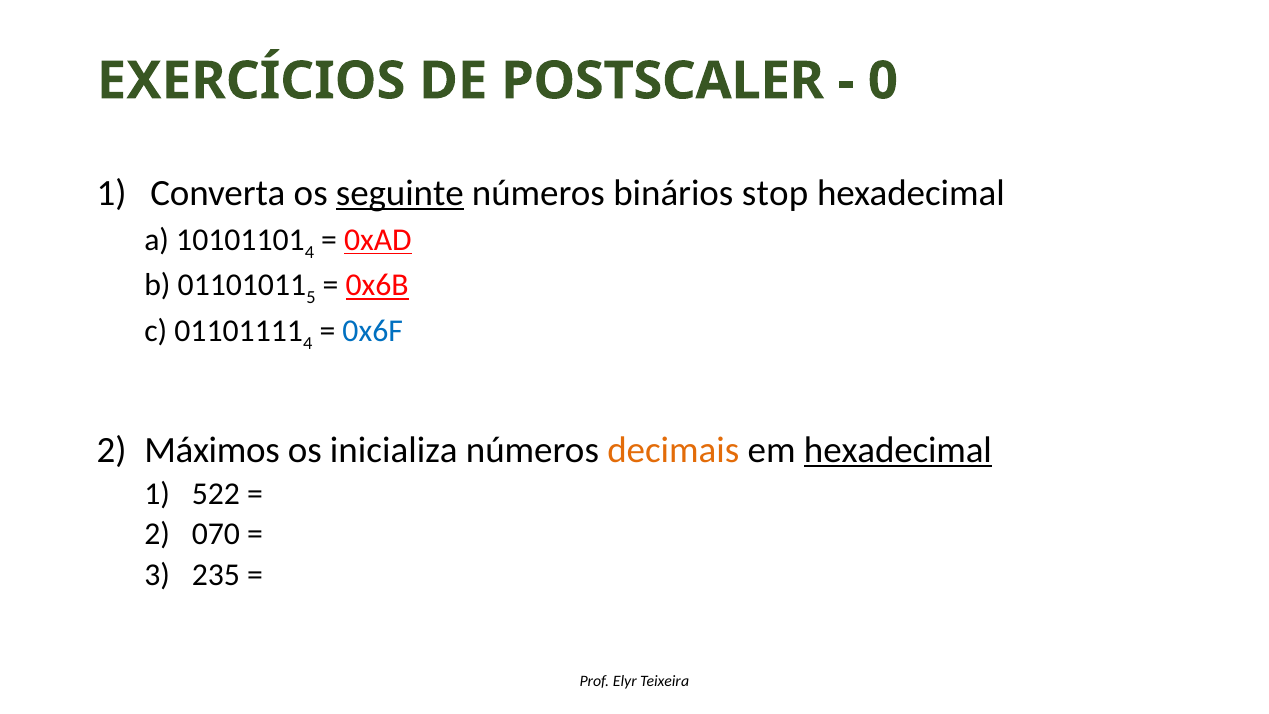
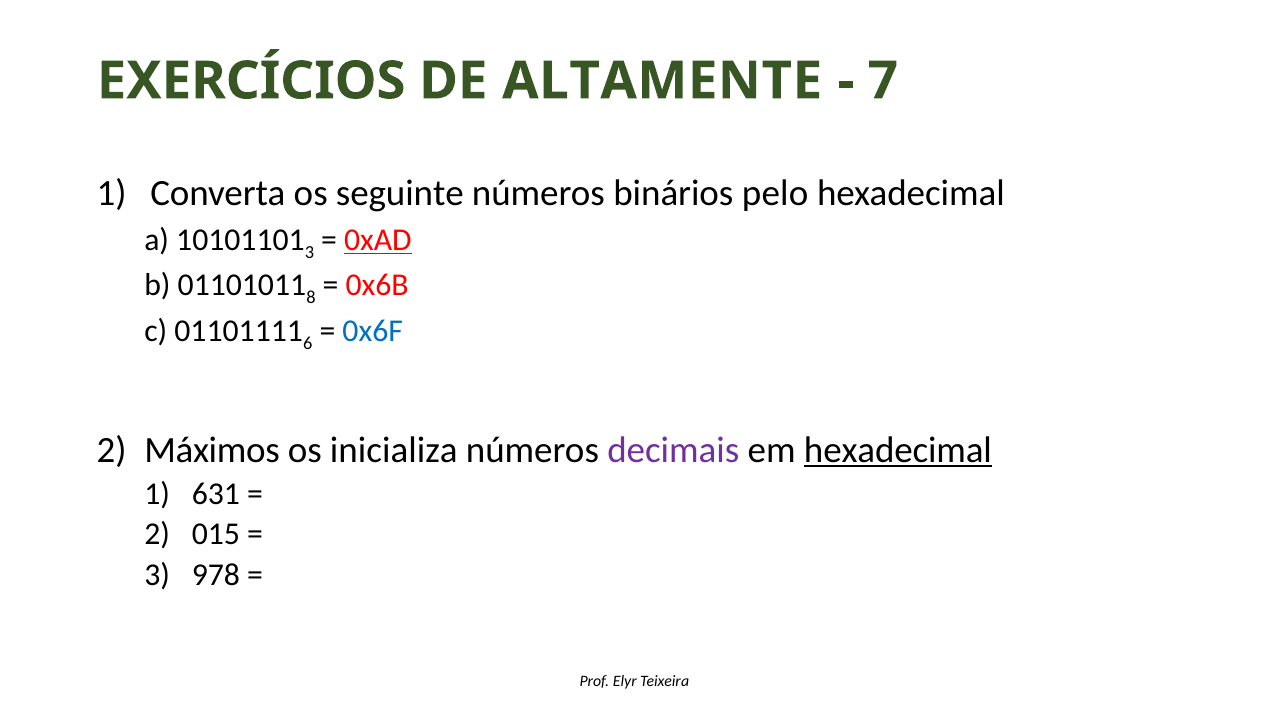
POSTSCALER: POSTSCALER -> ALTAMENTE (662, 81)
0: 0 -> 7 (883, 81)
seguinte underline: present -> none (400, 193)
stop: stop -> pelo (775, 193)
4: 4 -> 3 (309, 252)
5: 5 -> 8 (311, 298)
0x6B underline: present -> none (377, 285)
4: 4 -> 6 (308, 343)
decimais colour: orange -> purple (673, 450)
522: 522 -> 631 (216, 494)
070: 070 -> 015 (216, 534)
235: 235 -> 978 (216, 575)
